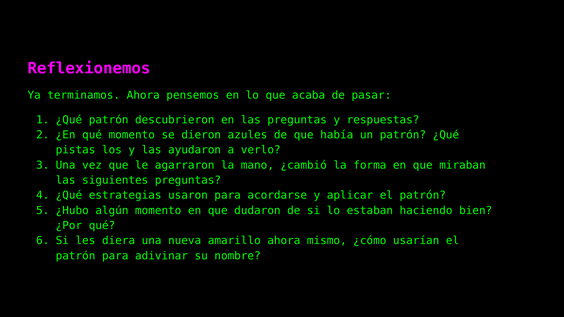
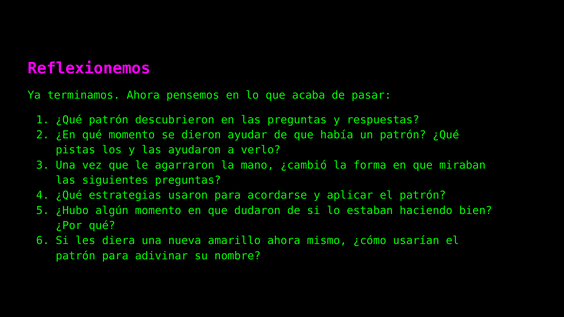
azules: azules -> ayudar (247, 135)
